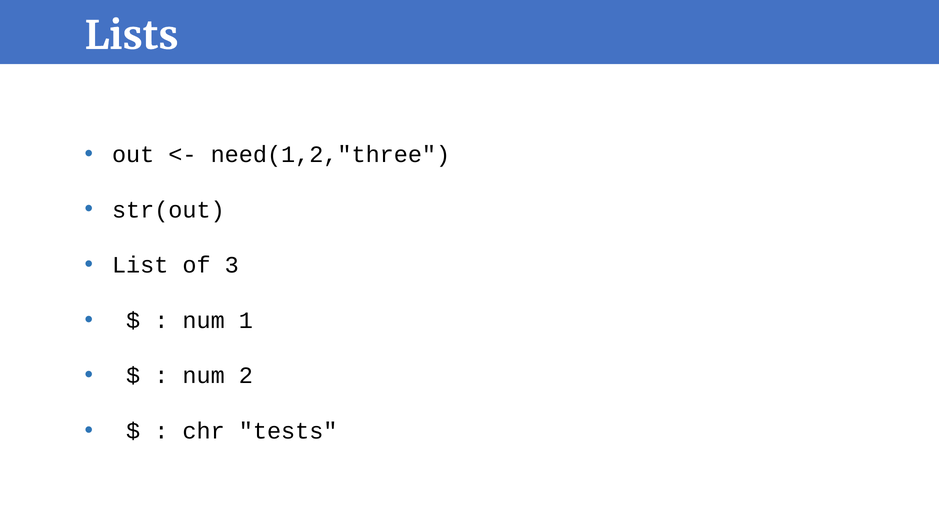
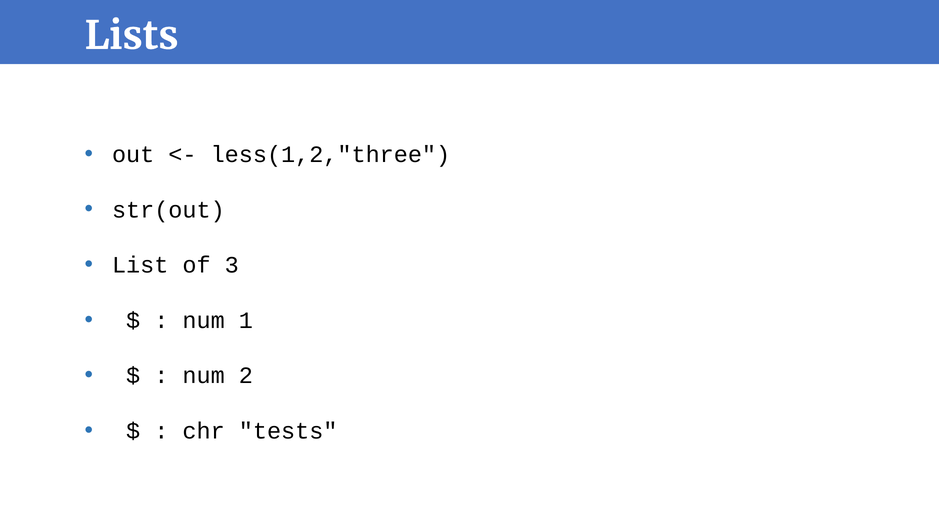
need(1,2,"three: need(1,2,"three -> less(1,2,"three (330, 155)
